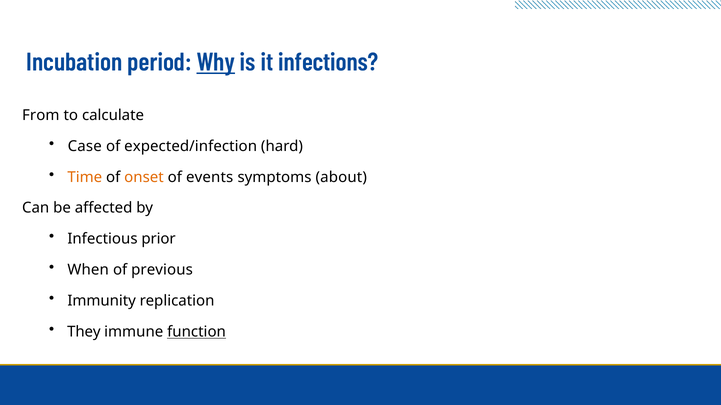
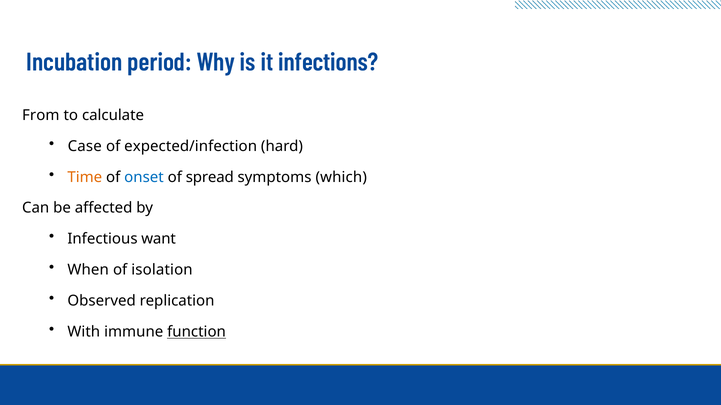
Why underline: present -> none (216, 63)
onset colour: orange -> blue (144, 177)
events: events -> spread (210, 177)
about: about -> which (341, 177)
prior: prior -> want (159, 239)
previous: previous -> isolation (162, 270)
Immunity: Immunity -> Observed (102, 301)
They: They -> With (84, 332)
